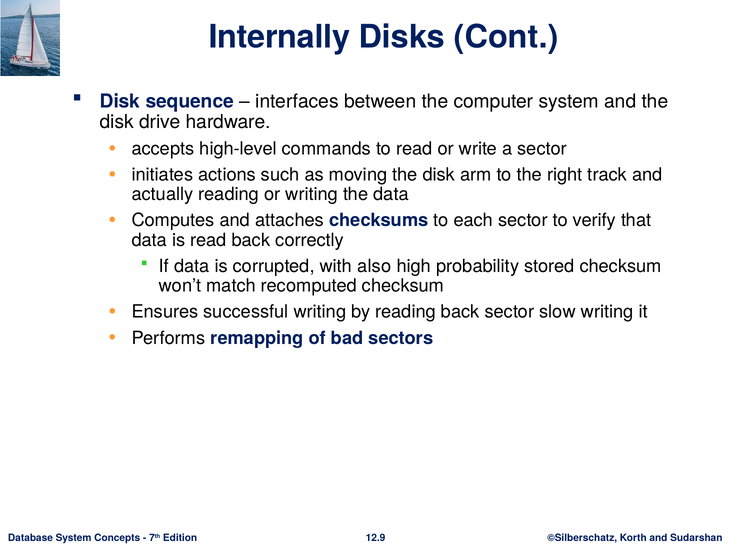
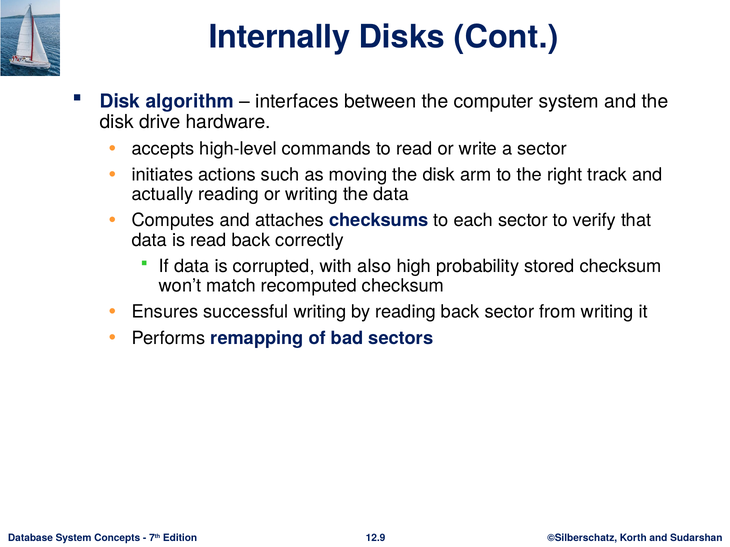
sequence: sequence -> algorithm (190, 101)
slow: slow -> from (557, 312)
